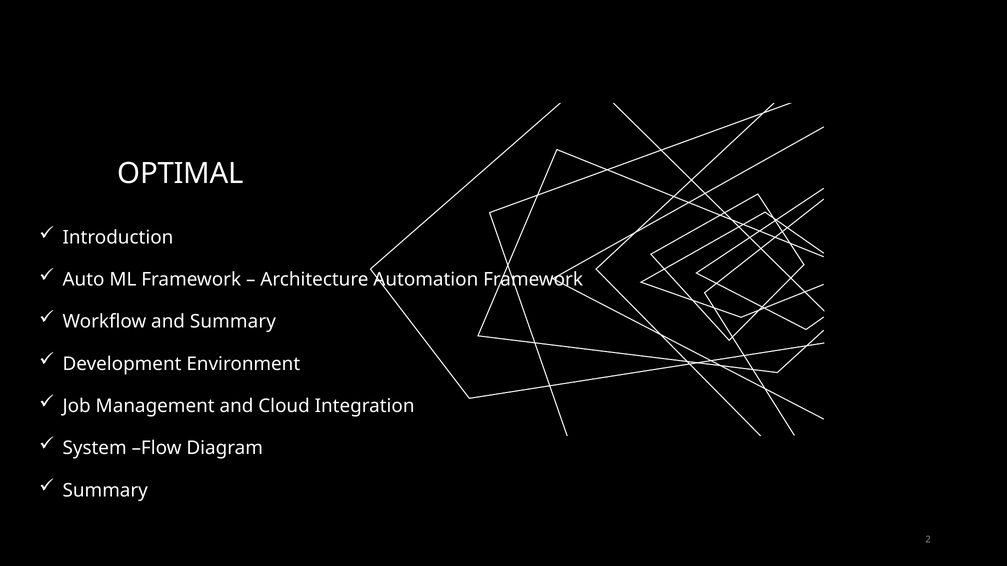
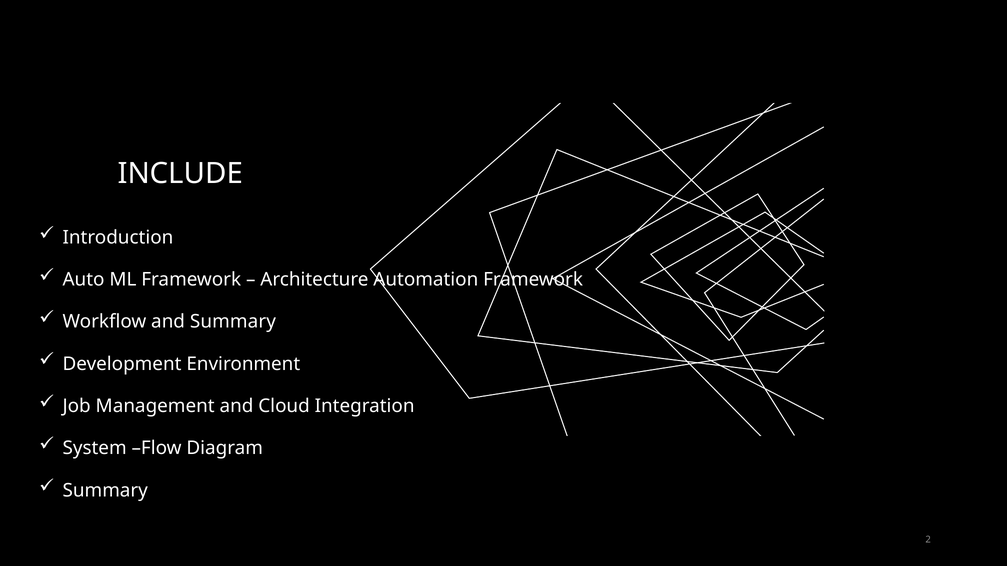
OPTIMAL: OPTIMAL -> INCLUDE (180, 174)
